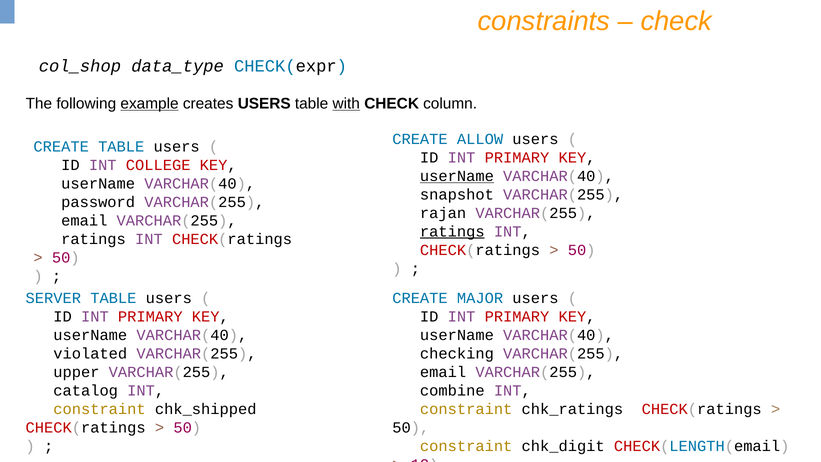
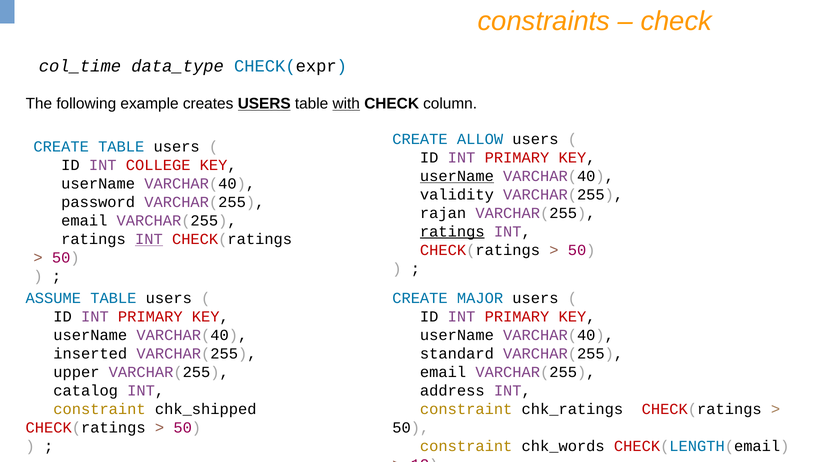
col_shop: col_shop -> col_time (80, 66)
example underline: present -> none (150, 104)
USERS underline: none -> present (264, 104)
snapshot: snapshot -> validity (457, 195)
INT underline: none -> present (149, 239)
SERVER: SERVER -> ASSUME (53, 298)
violated: violated -> inserted (90, 353)
checking: checking -> standard (457, 353)
combine: combine -> address (452, 390)
chk_digit: chk_digit -> chk_words (563, 446)
